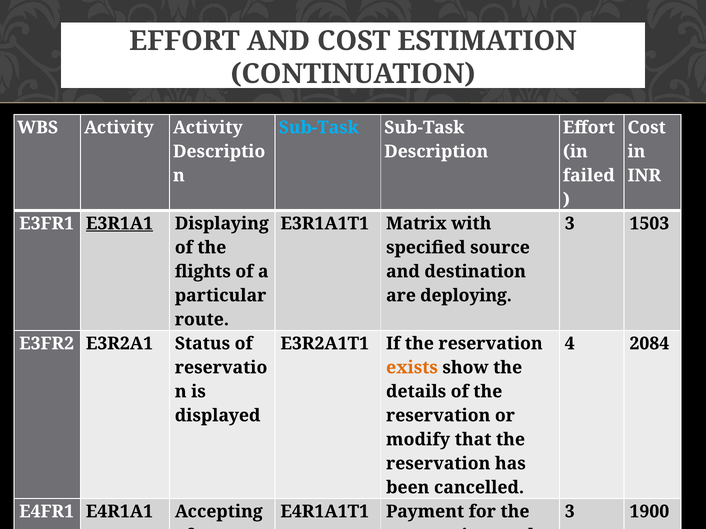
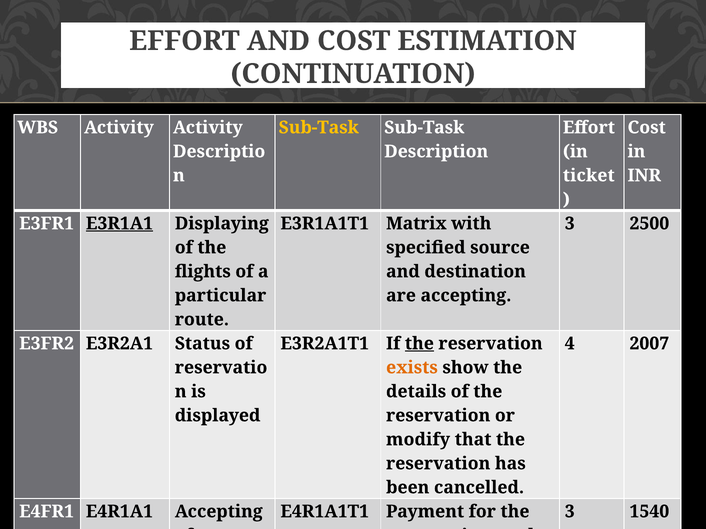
Sub-Task colour: light blue -> yellow (319, 128)
failed: failed -> ticket (589, 176)
1503: 1503 -> 2500 (649, 224)
are deploying: deploying -> accepting (466, 296)
the underline: none -> present (419, 344)
2084: 2084 -> 2007 (649, 344)
1900: 1900 -> 1540 (649, 512)
